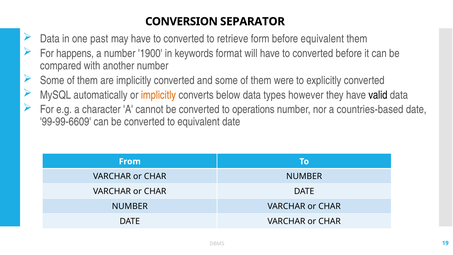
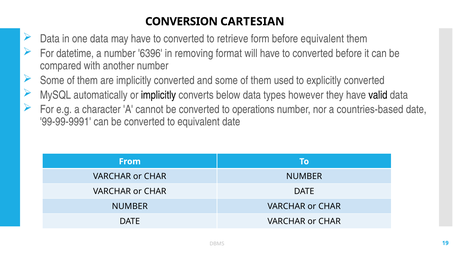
SEPARATOR: SEPARATOR -> CARTESIAN (252, 22)
one past: past -> data (99, 39)
happens: happens -> datetime (75, 53)
1900: 1900 -> 6396 (150, 53)
keywords: keywords -> removing (194, 53)
were: were -> used (284, 80)
implicitly colour: orange -> black (158, 95)
99-99-6609: 99-99-6609 -> 99-99-9991 (66, 122)
